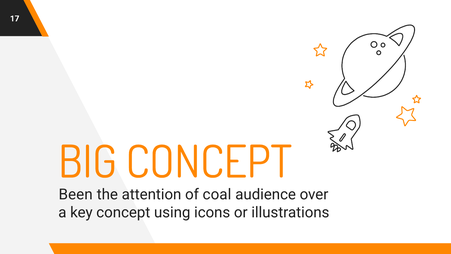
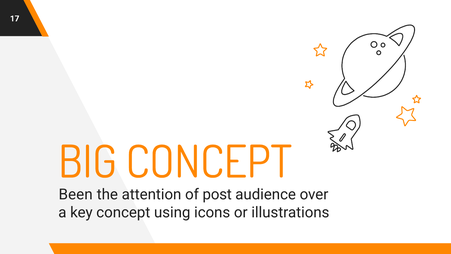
coal: coal -> post (217, 194)
